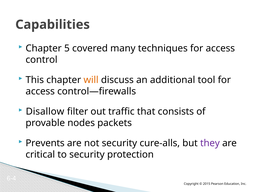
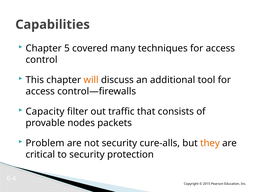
Disallow: Disallow -> Capacity (45, 111)
Prevents: Prevents -> Problem (45, 143)
they colour: purple -> orange (210, 143)
